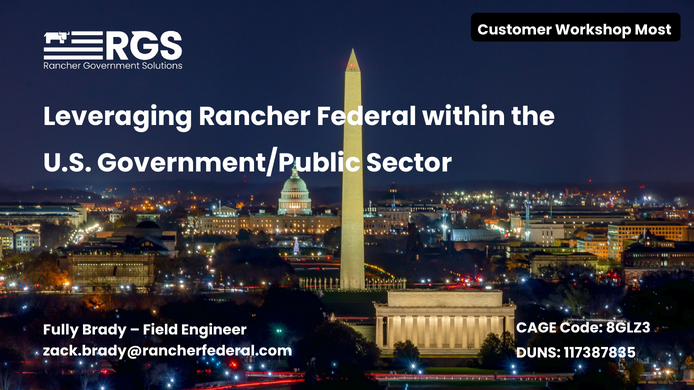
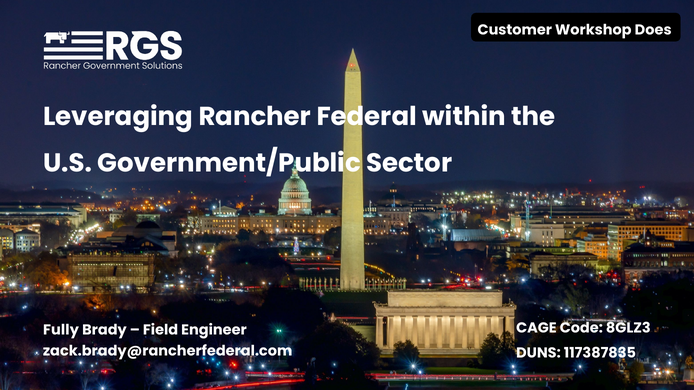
Most: Most -> Does (653, 30)
